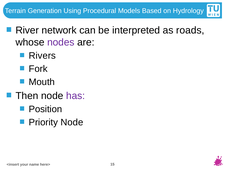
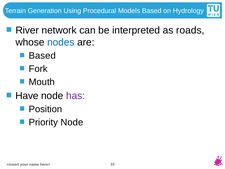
nodes colour: purple -> blue (61, 42)
Rivers: Rivers -> Based (42, 56)
Then: Then -> Have (27, 96)
